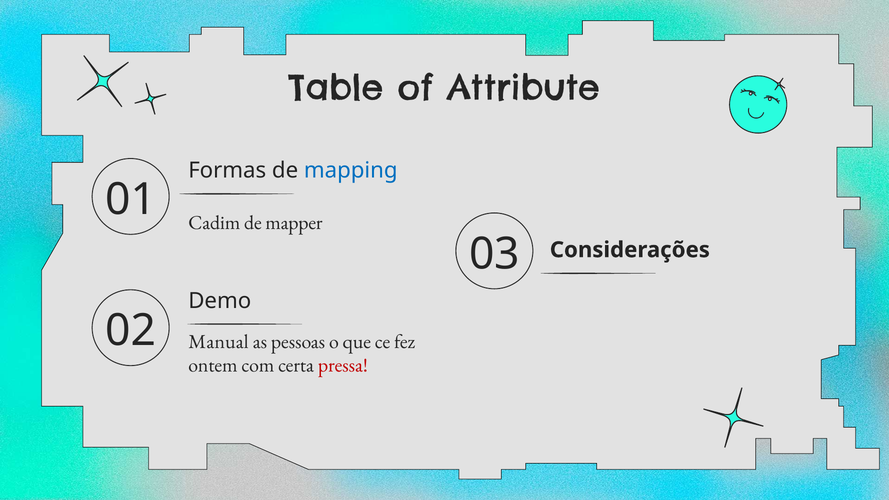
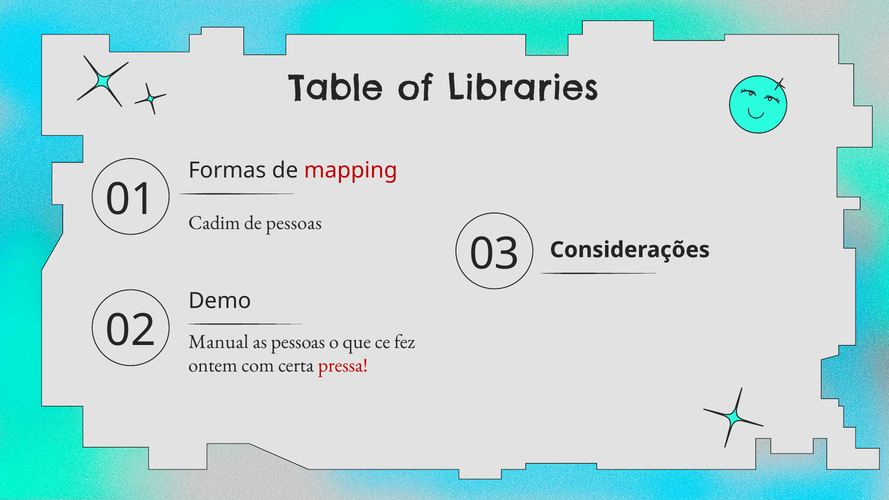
Attribute: Attribute -> Libraries (523, 88)
mapping colour: blue -> red (351, 170)
de mapper: mapper -> pessoas (294, 223)
